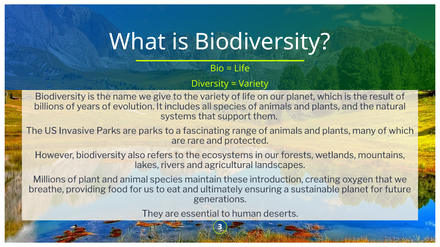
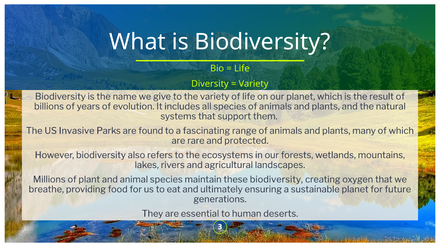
are parks: parks -> found (151, 131)
these introduction: introduction -> biodiversity (276, 180)
